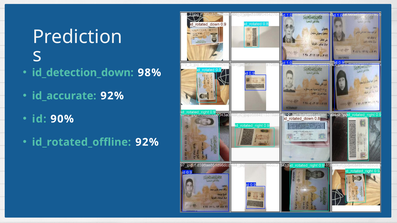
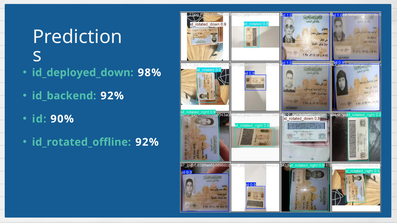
id_detection_down: id_detection_down -> id_deployed_down (83, 73)
id_accurate: id_accurate -> id_backend (64, 96)
